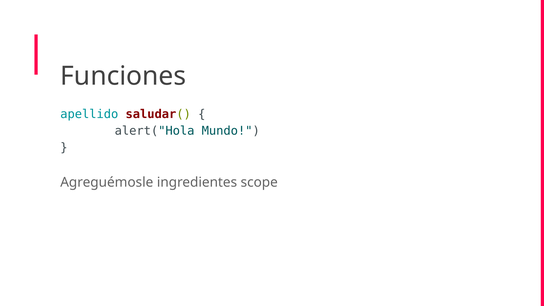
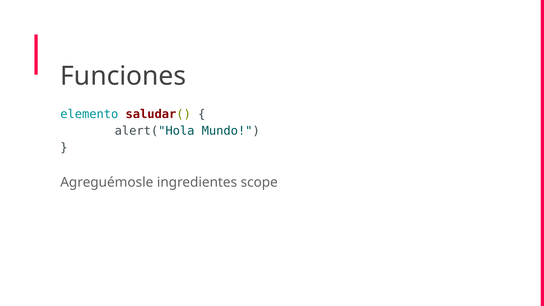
apellido: apellido -> elemento (89, 114)
